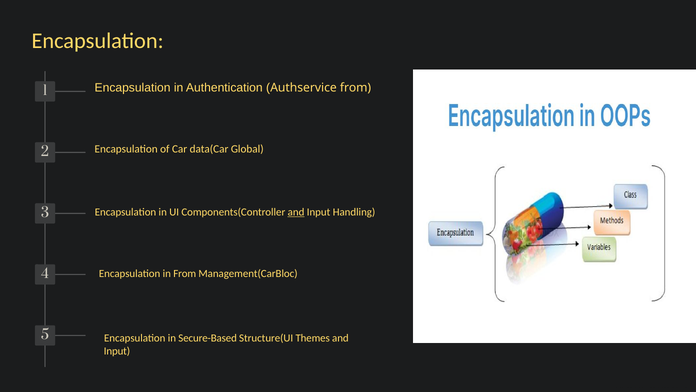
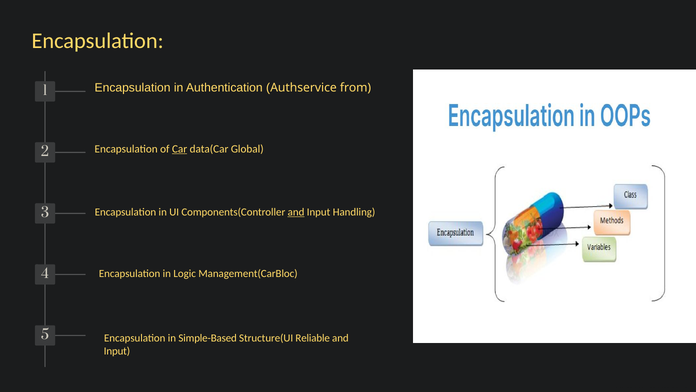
Car underline: none -> present (180, 149)
in From: From -> Logic (185, 273)
Secure-Based: Secure-Based -> Simple-Based (208, 338)
Themes: Themes -> Reliable (313, 338)
